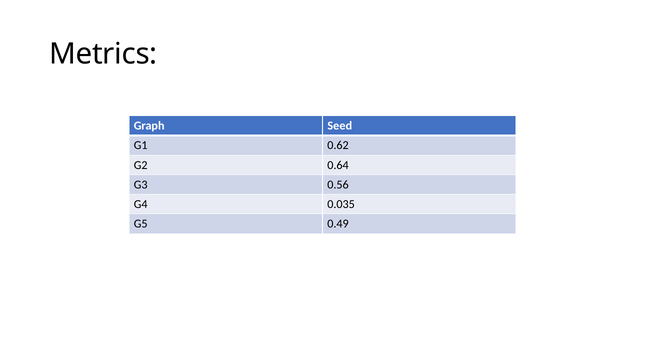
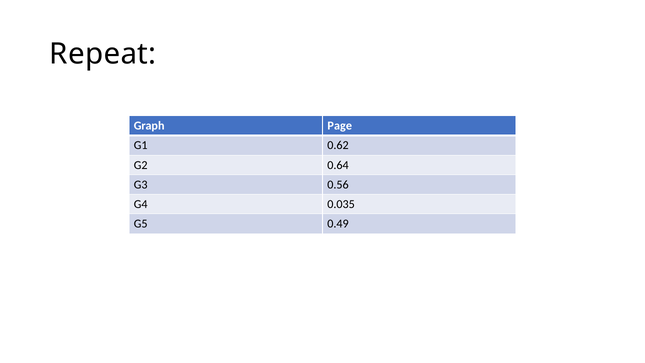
Metrics: Metrics -> Repeat (103, 54)
Seed: Seed -> Page (340, 126)
